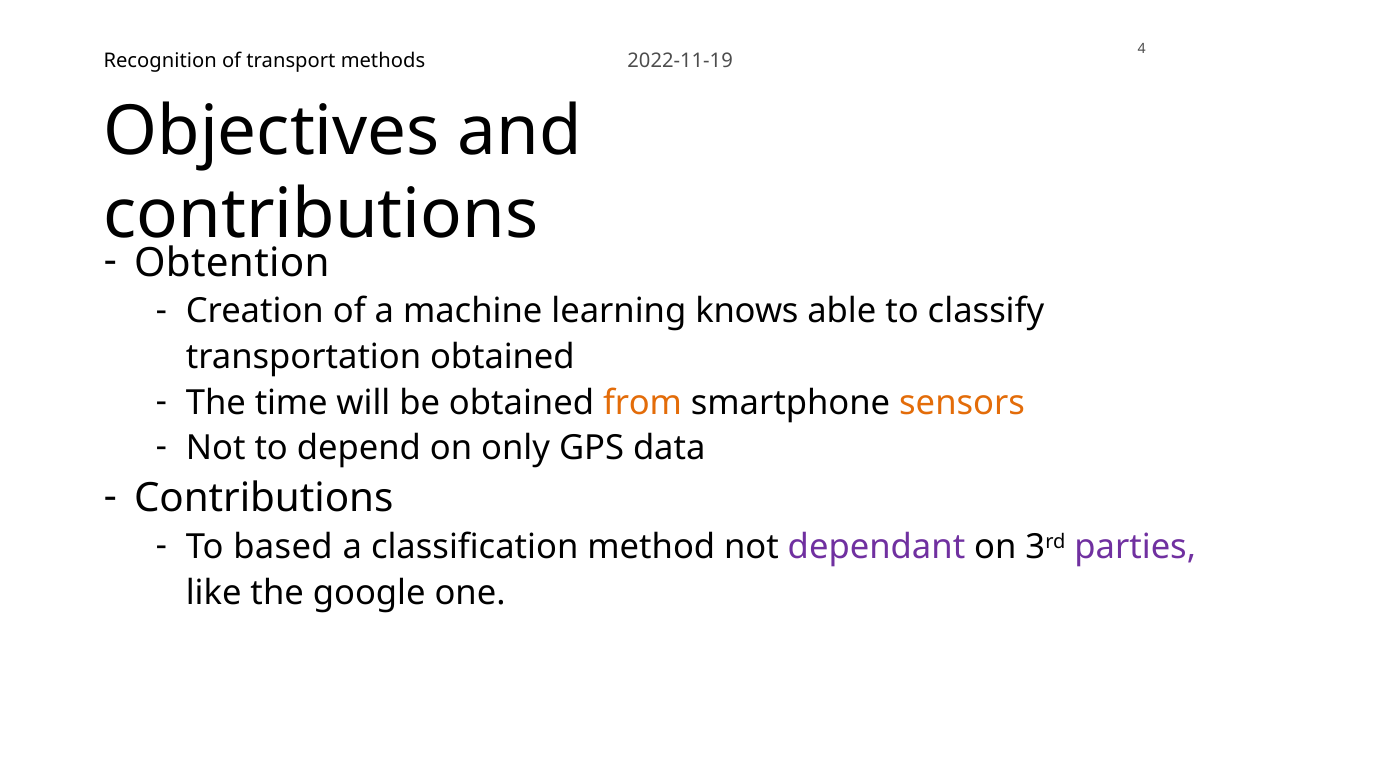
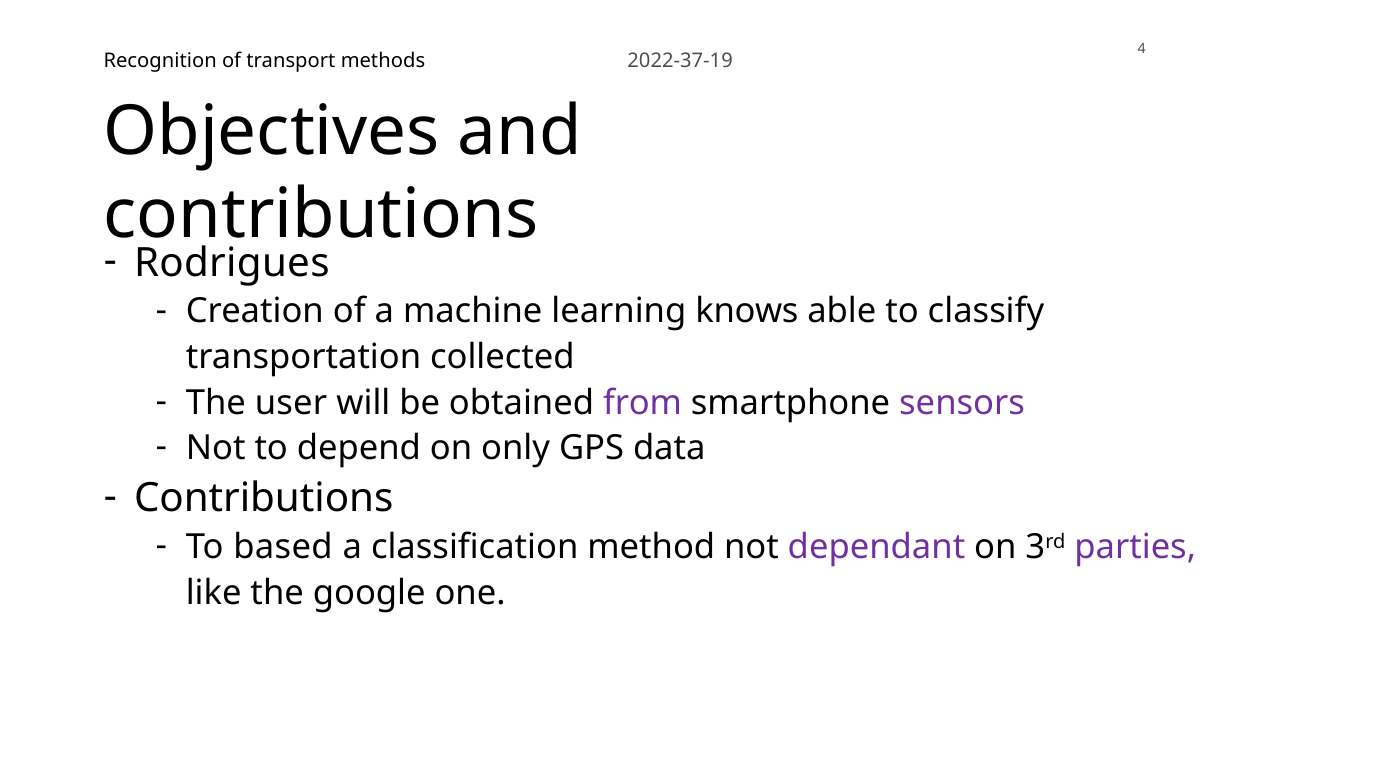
2022-11-19: 2022-11-19 -> 2022-37-19 (680, 61)
Obtention: Obtention -> Rodrigues (232, 263)
transportation obtained: obtained -> collected (502, 357)
time: time -> user (291, 403)
from colour: orange -> purple (643, 403)
sensors colour: orange -> purple (962, 403)
